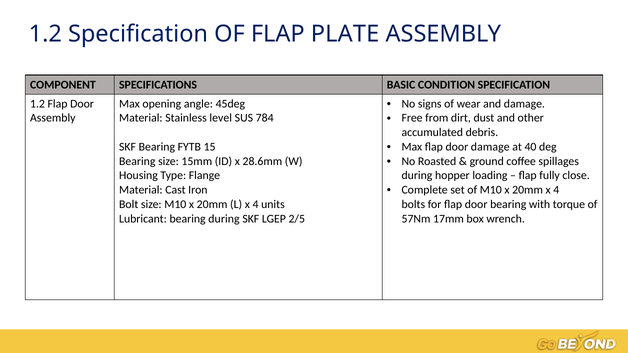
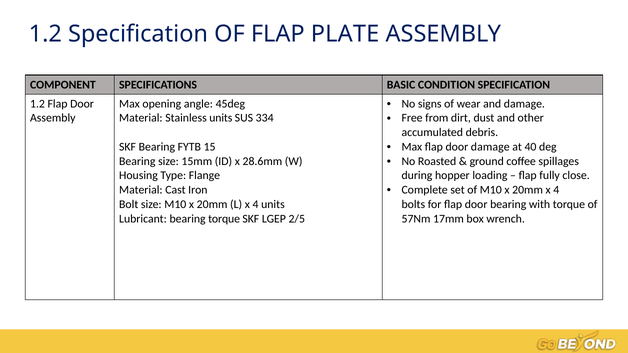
Stainless level: level -> units (221, 118)
784: 784 -> 334 (265, 118)
bearing during: during -> torque (224, 219)
